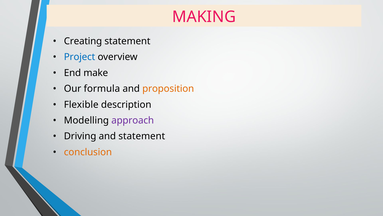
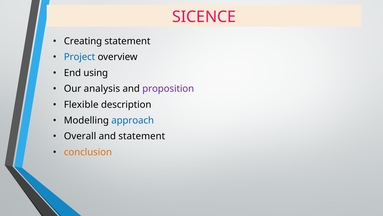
MAKING: MAKING -> SICENCE (204, 17)
make: make -> using (96, 73)
formula: formula -> analysis (102, 89)
proposition colour: orange -> purple (168, 89)
approach colour: purple -> blue (133, 120)
Driving: Driving -> Overall (80, 136)
